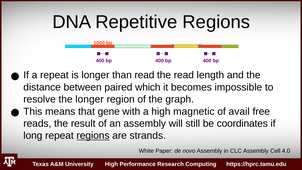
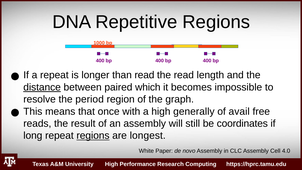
distance underline: none -> present (42, 87)
the longer: longer -> period (90, 99)
gene: gene -> once (109, 111)
magnetic: magnetic -> generally (194, 111)
strands: strands -> longest (148, 136)
